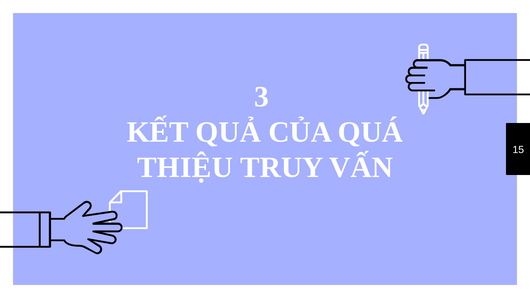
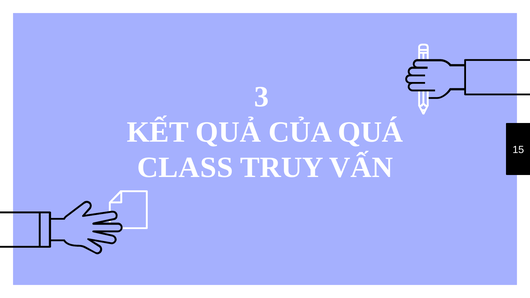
THIỆU: THIỆU -> CLASS (185, 167)
